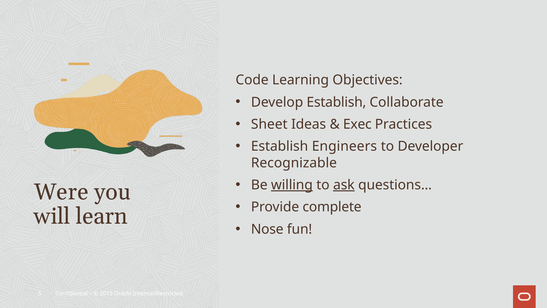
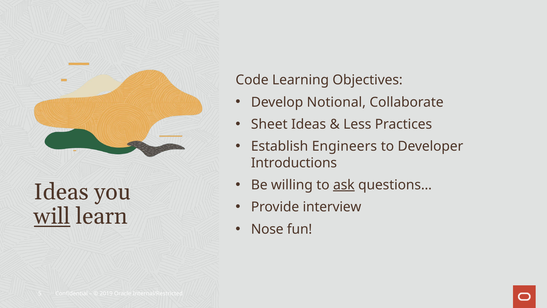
Develop Establish: Establish -> Notional (336, 102)
Exec: Exec -> Less (357, 124)
Recognizable: Recognizable -> Introductions (294, 163)
willing underline: present -> none (292, 185)
Were: Were -> Ideas (61, 192)
complete: complete -> interview (332, 207)
will underline: none -> present (52, 216)
